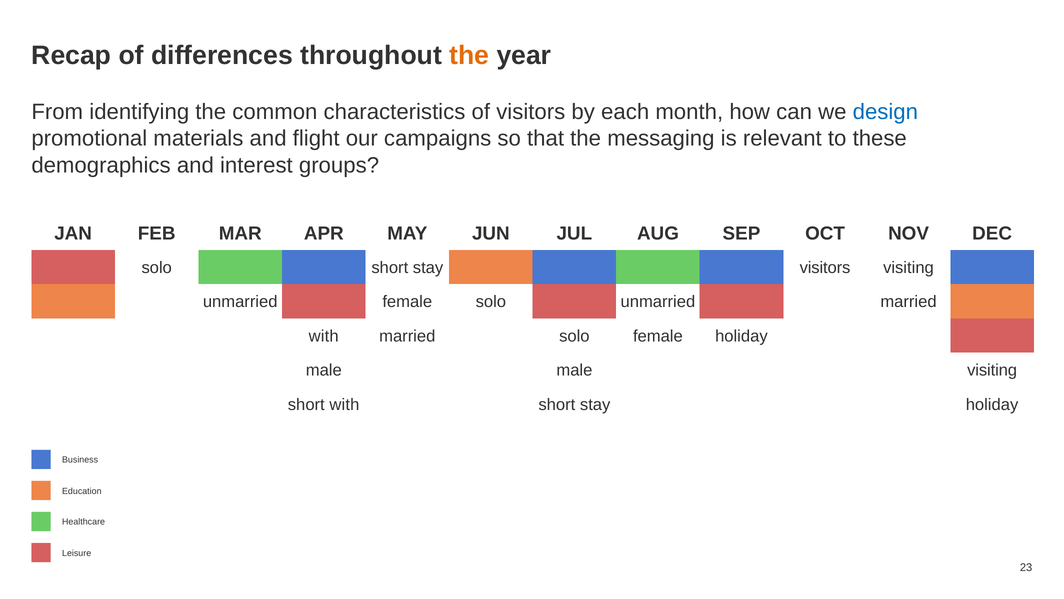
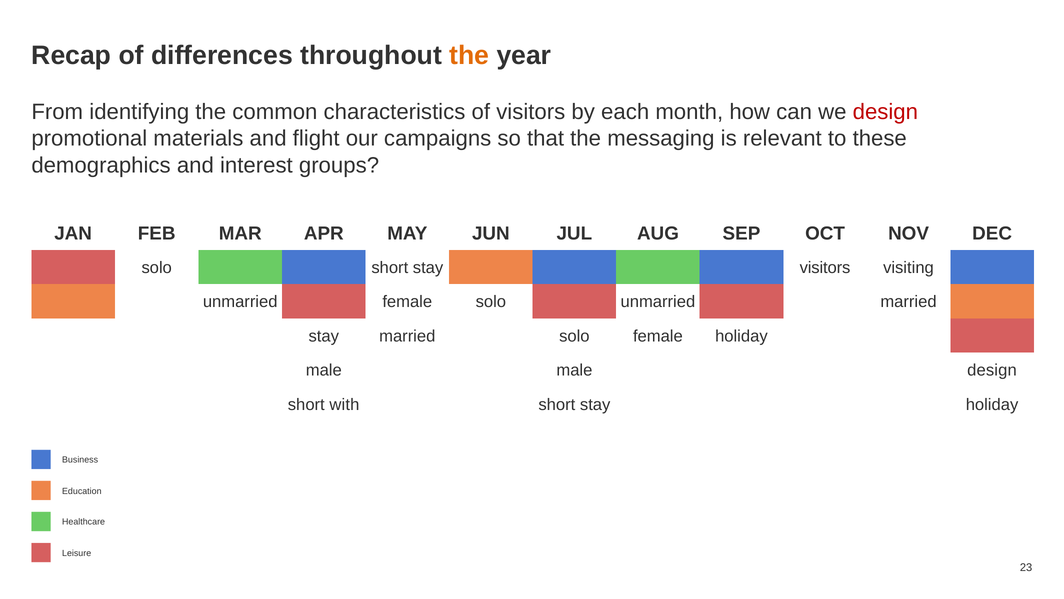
design colour: blue -> red (885, 112)
with: with -> stay (324, 336)
male visiting: visiting -> design (992, 370)
